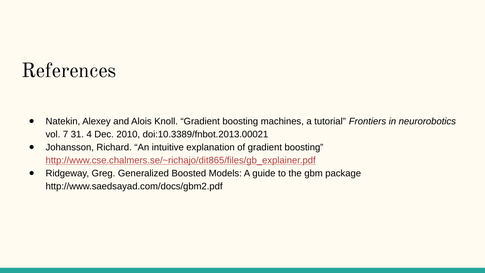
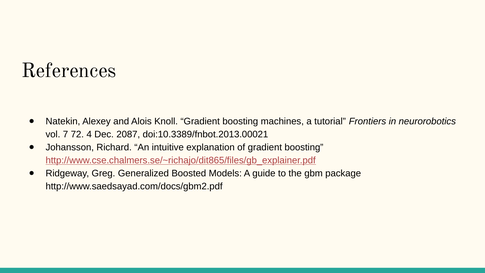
31: 31 -> 72 (77, 134)
2010: 2010 -> 2087 (128, 134)
